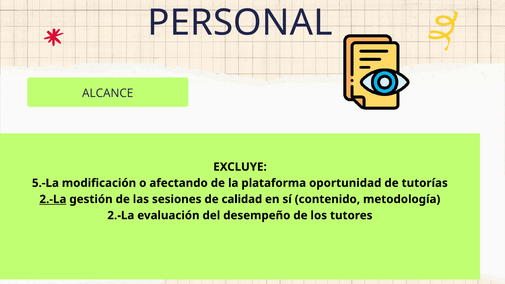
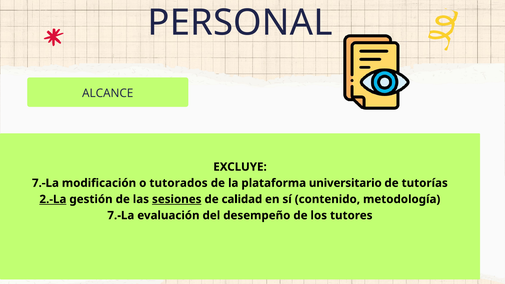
5.-La: 5.-La -> 7.-La (45, 183)
afectando: afectando -> tutorados (179, 183)
oportunidad: oportunidad -> universitario (345, 183)
sesiones underline: none -> present (177, 199)
2.-La: 2.-La -> 7.-La (121, 215)
